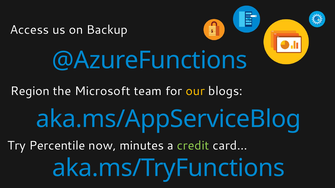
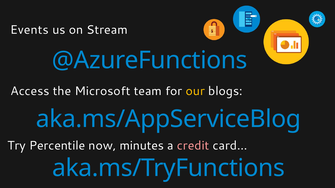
Access: Access -> Events (29, 30)
Backup: Backup -> Stream (107, 30)
Region: Region -> Access (30, 91)
credit colour: light green -> pink (193, 146)
